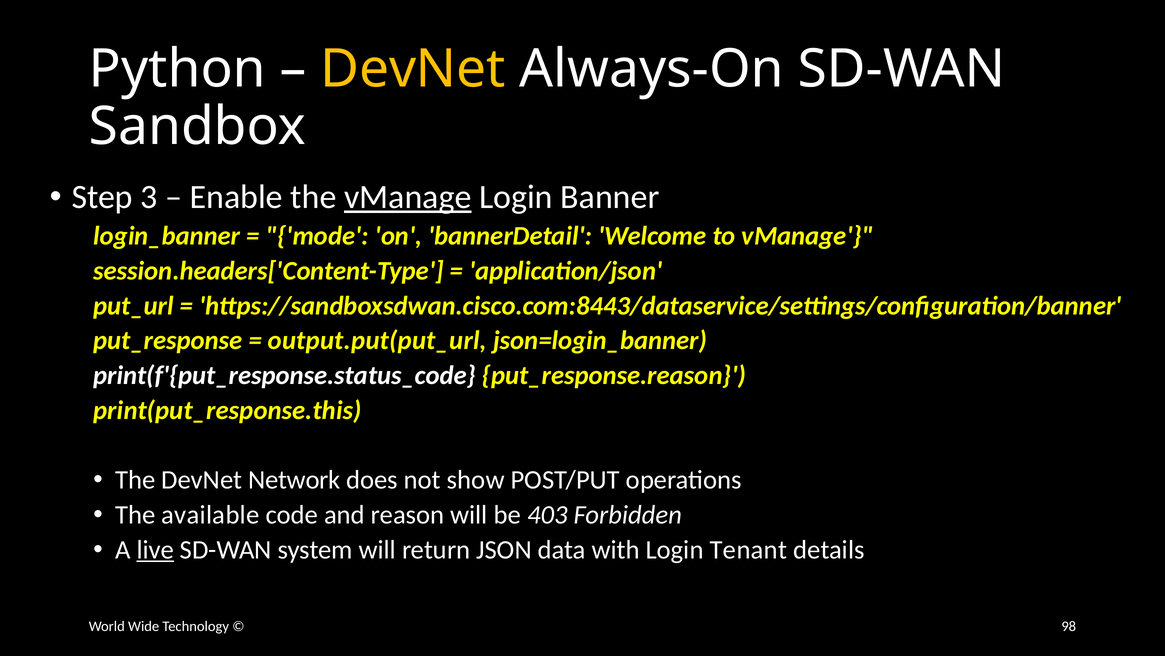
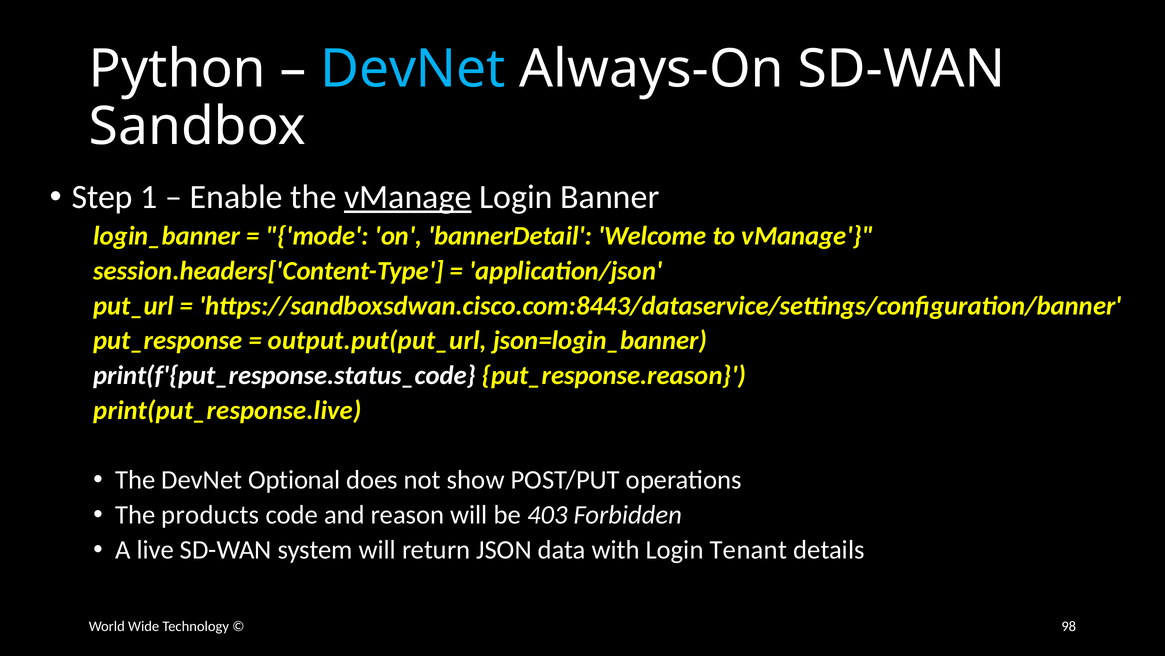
DevNet colour: yellow -> light blue (413, 69)
3: 3 -> 1 (149, 197)
print(put_response.this: print(put_response.this -> print(put_response.live (227, 410)
Network: Network -> Optional (294, 480)
available: available -> products (210, 515)
live underline: present -> none (155, 549)
